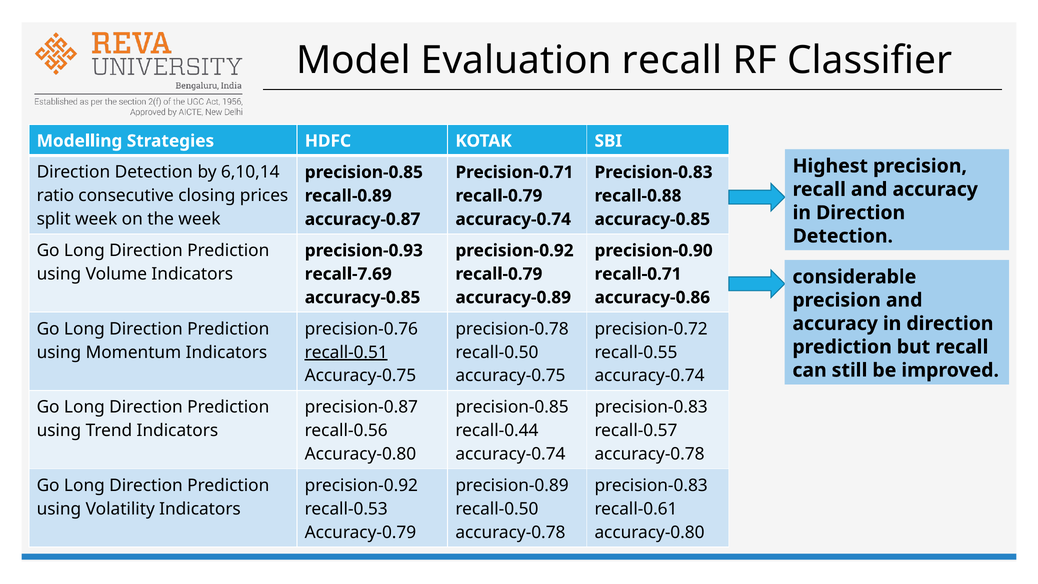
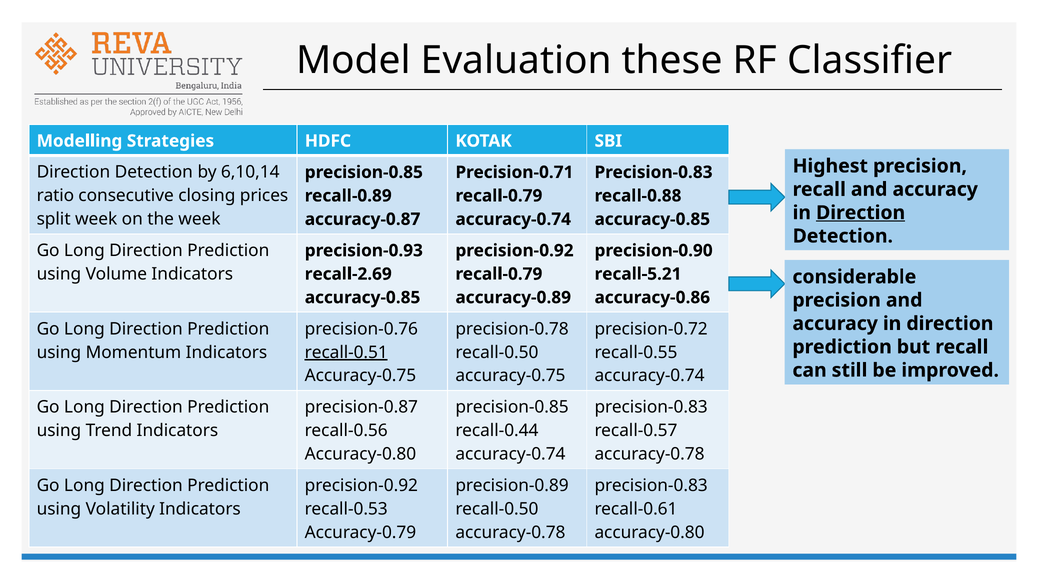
Evaluation recall: recall -> these (672, 61)
Direction underline: none -> present (861, 213)
recall-7.69: recall-7.69 -> recall-2.69 (348, 274)
recall-0.71: recall-0.71 -> recall-5.21 (638, 274)
